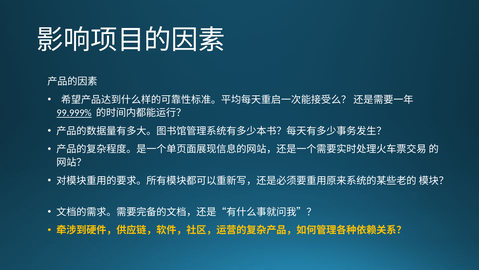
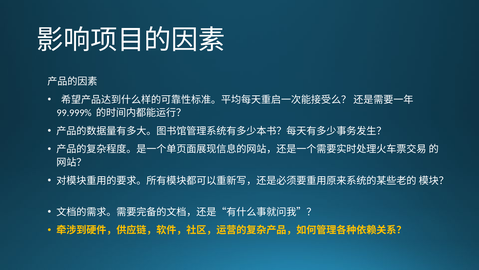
99.999% underline: present -> none (74, 113)
